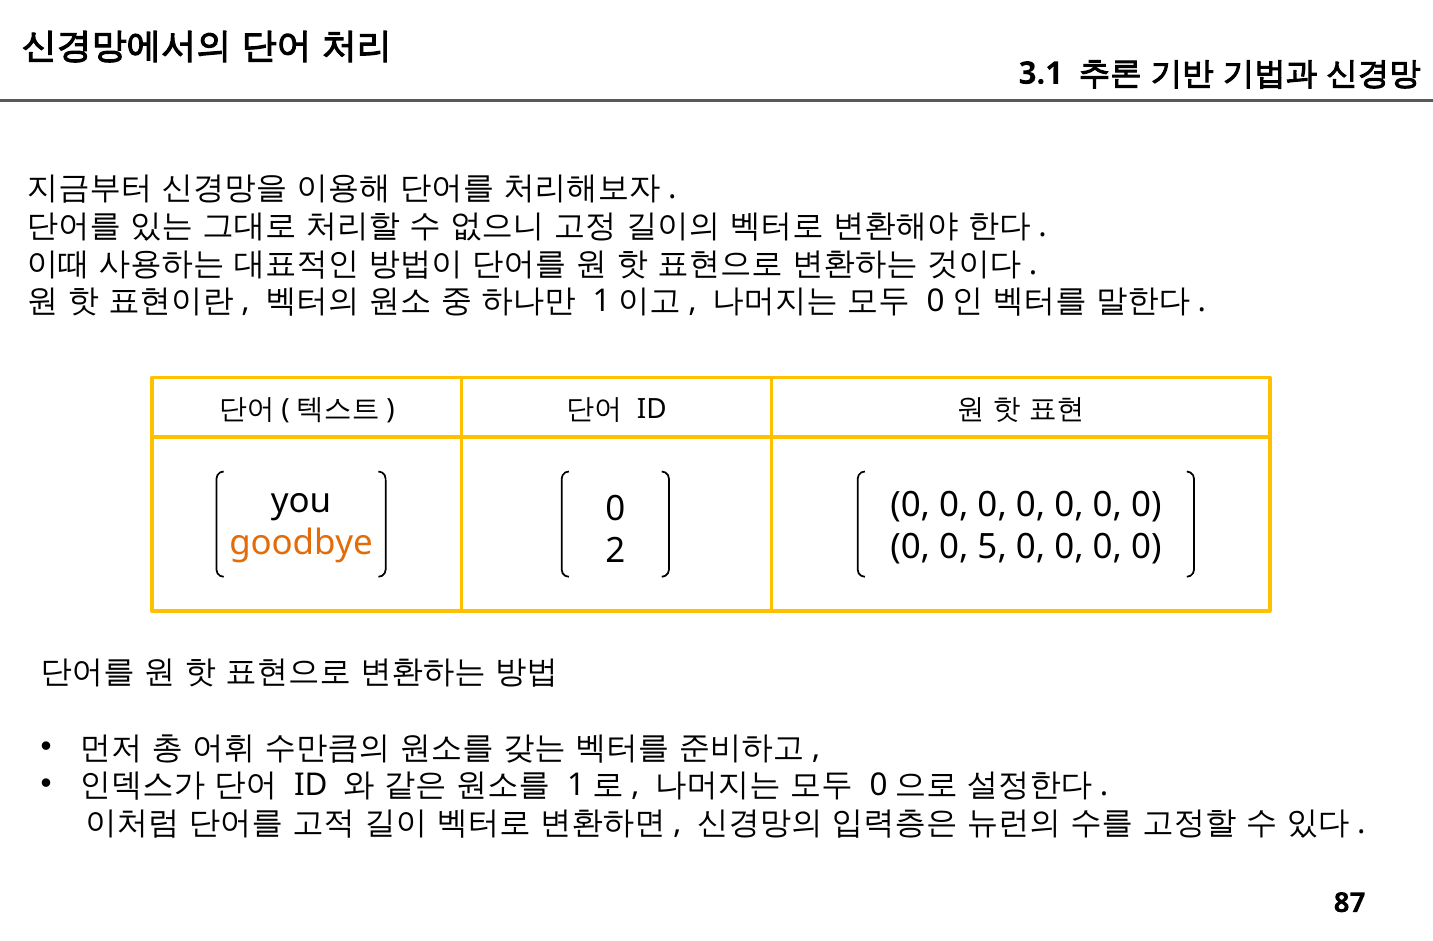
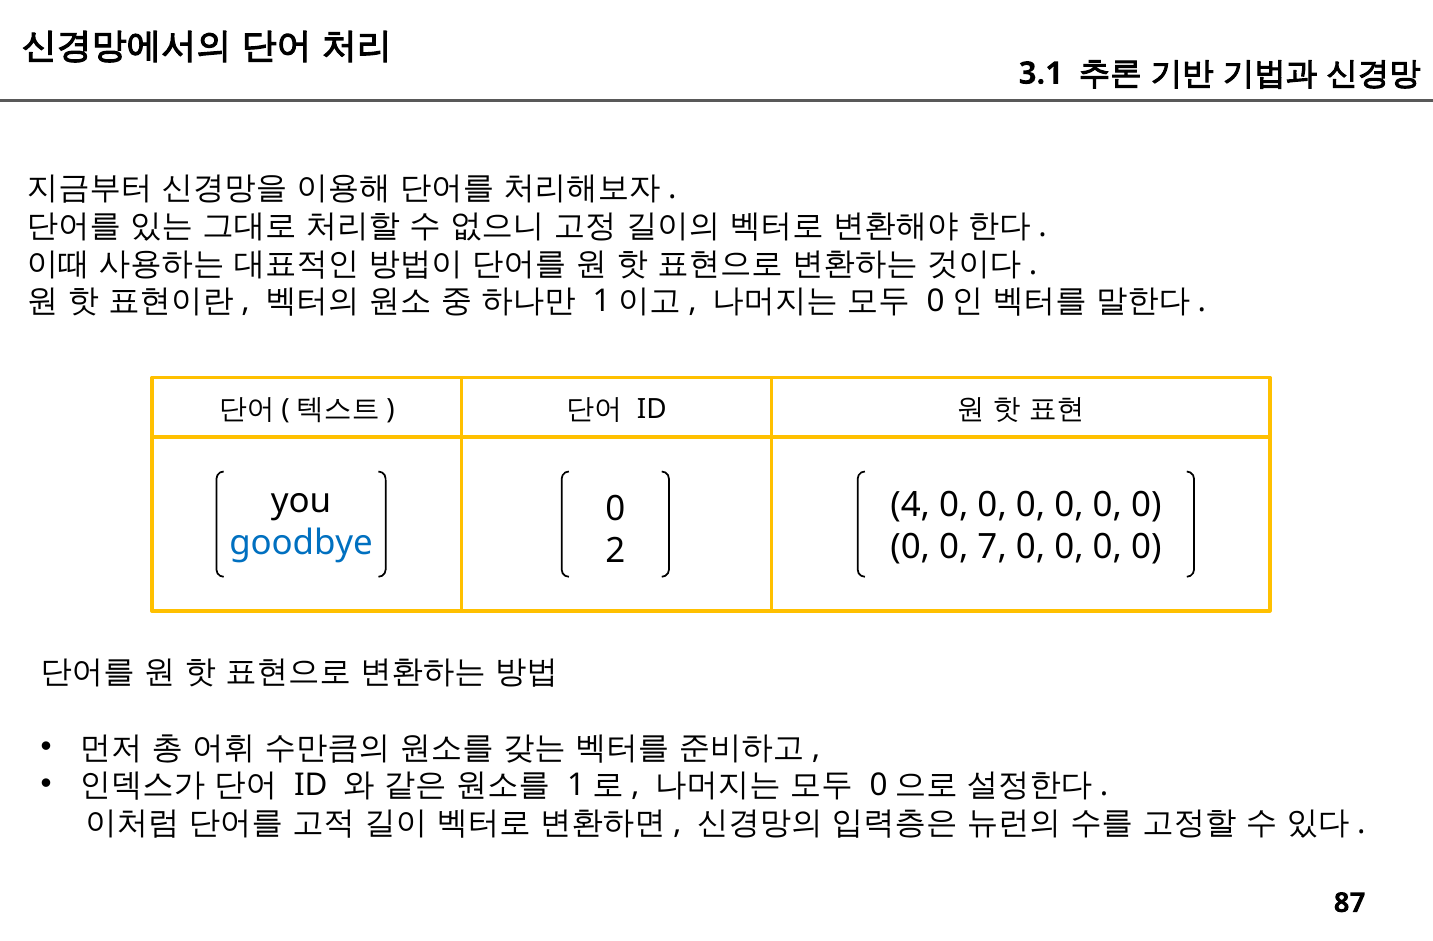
0: 0 -> 4 (910, 505)
goodbye colour: orange -> blue (301, 543)
5: 5 -> 7 (992, 547)
